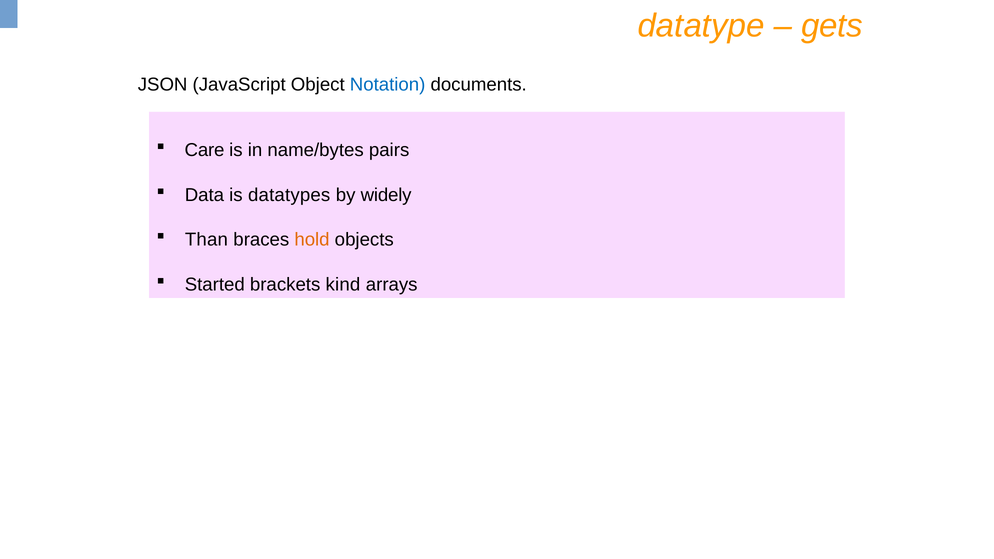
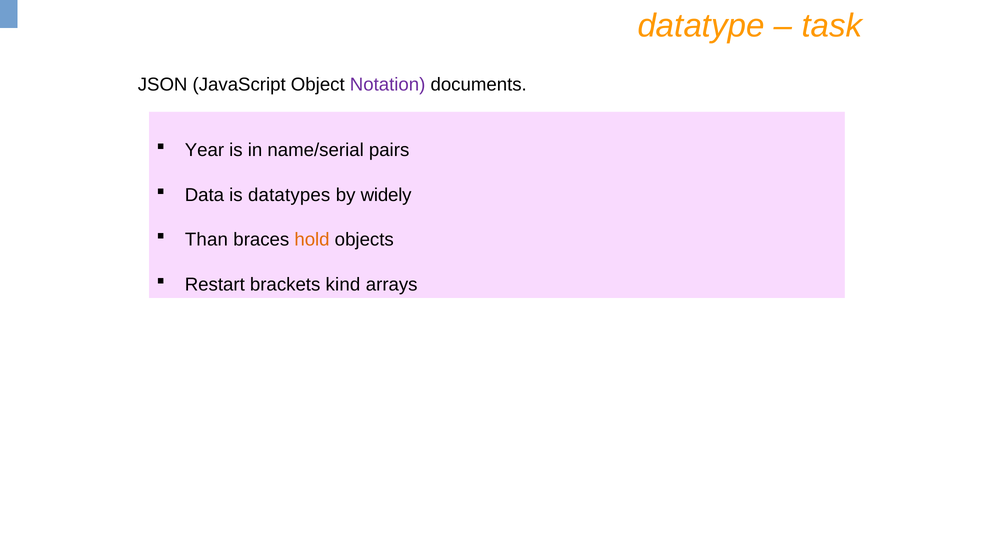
gets: gets -> task (832, 26)
Notation colour: blue -> purple (388, 84)
Care: Care -> Year (204, 150)
name/bytes: name/bytes -> name/serial (316, 150)
Started: Started -> Restart (215, 285)
